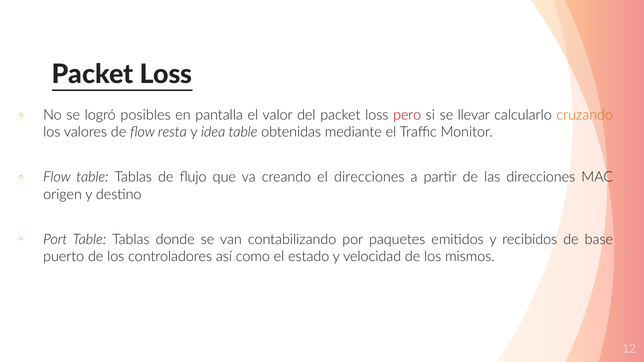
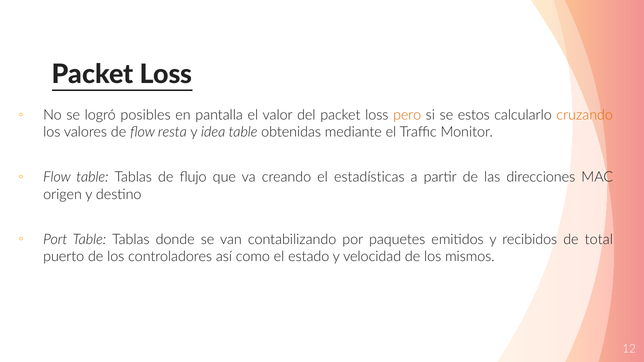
pero colour: red -> orange (407, 115)
llevar: llevar -> estos (474, 115)
el direcciones: direcciones -> estadísticas (369, 177)
base: base -> total (599, 240)
